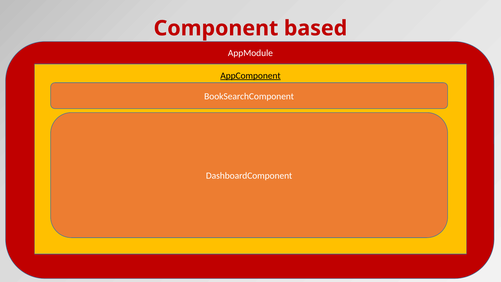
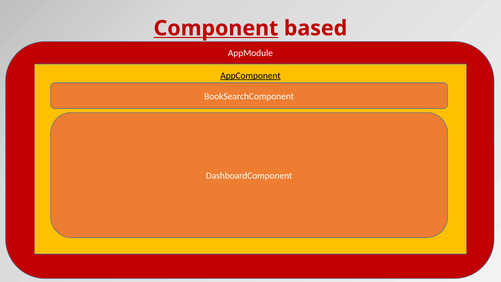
Component underline: none -> present (216, 28)
